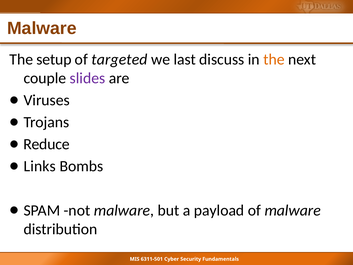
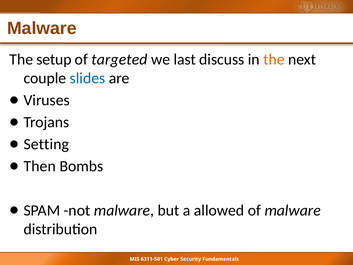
slides colour: purple -> blue (88, 78)
Reduce: Reduce -> Setting (46, 144)
Links: Links -> Then (40, 166)
payload: payload -> allowed (219, 210)
